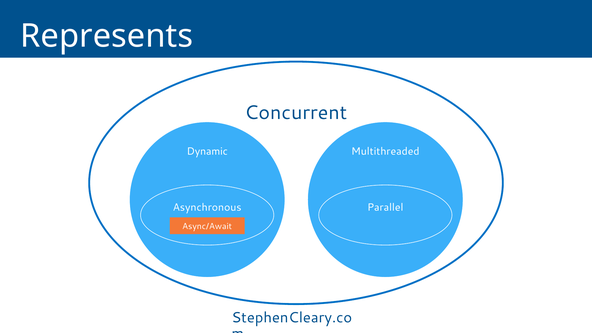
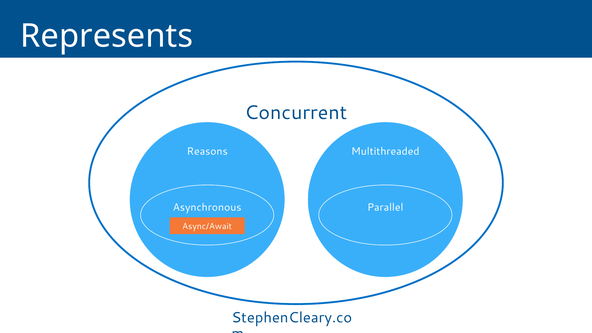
Dynamic: Dynamic -> Reasons (207, 151)
